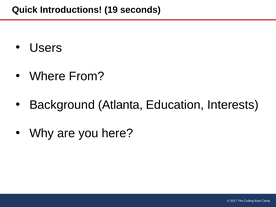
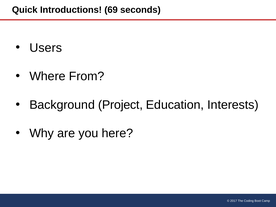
19: 19 -> 69 (111, 10)
Atlanta: Atlanta -> Project (121, 105)
